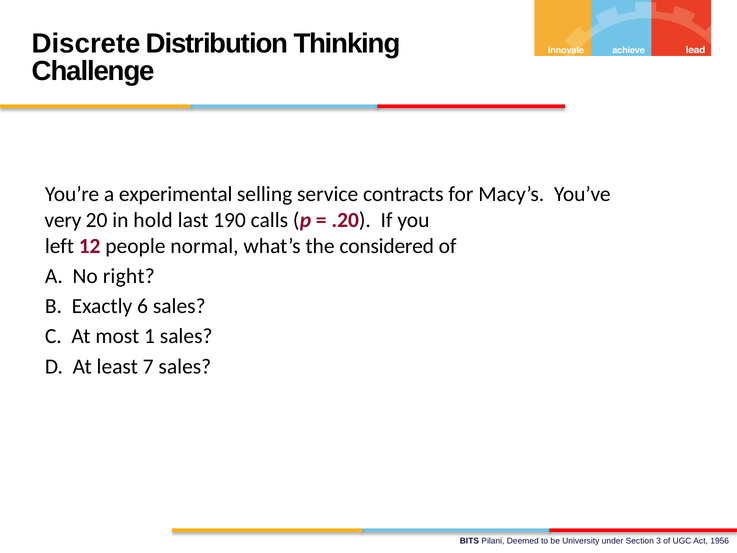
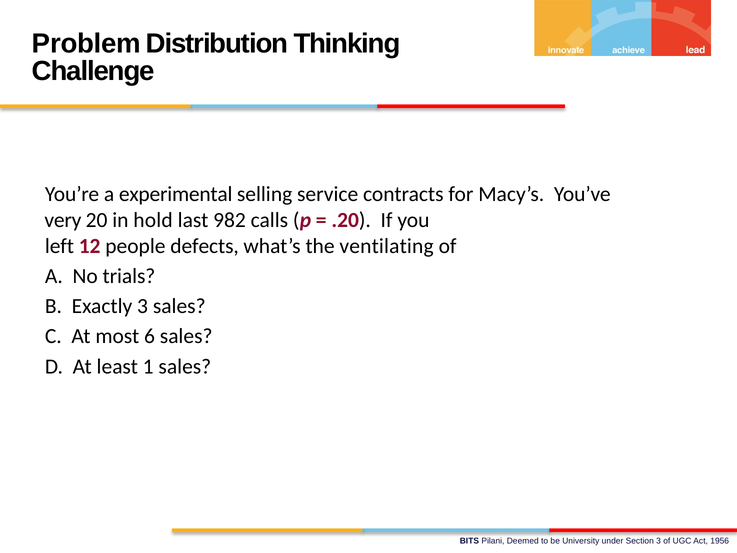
Discrete: Discrete -> Problem (86, 44)
190: 190 -> 982 (230, 220)
normal: normal -> defects (205, 246)
considered: considered -> ventilating (387, 246)
right: right -> trials (129, 276)
Exactly 6: 6 -> 3 (143, 306)
1: 1 -> 6 (150, 336)
7: 7 -> 1 (148, 366)
